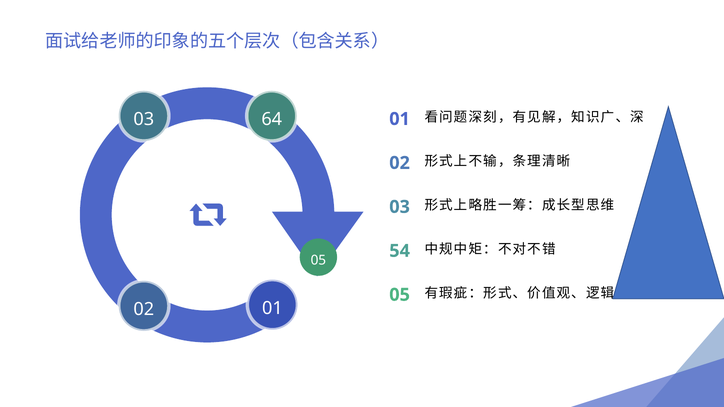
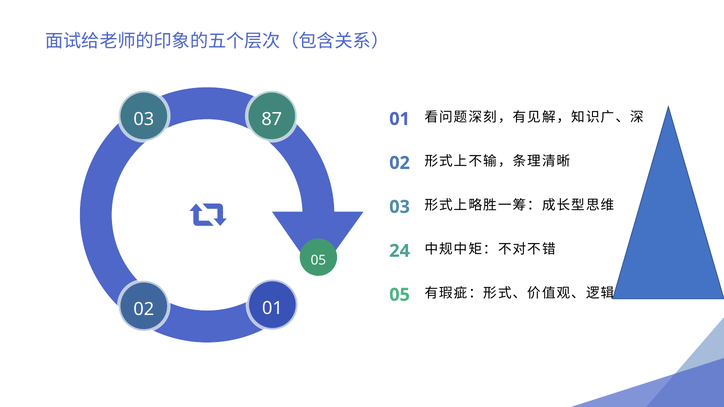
64: 64 -> 87 (272, 119)
54: 54 -> 24 (400, 251)
